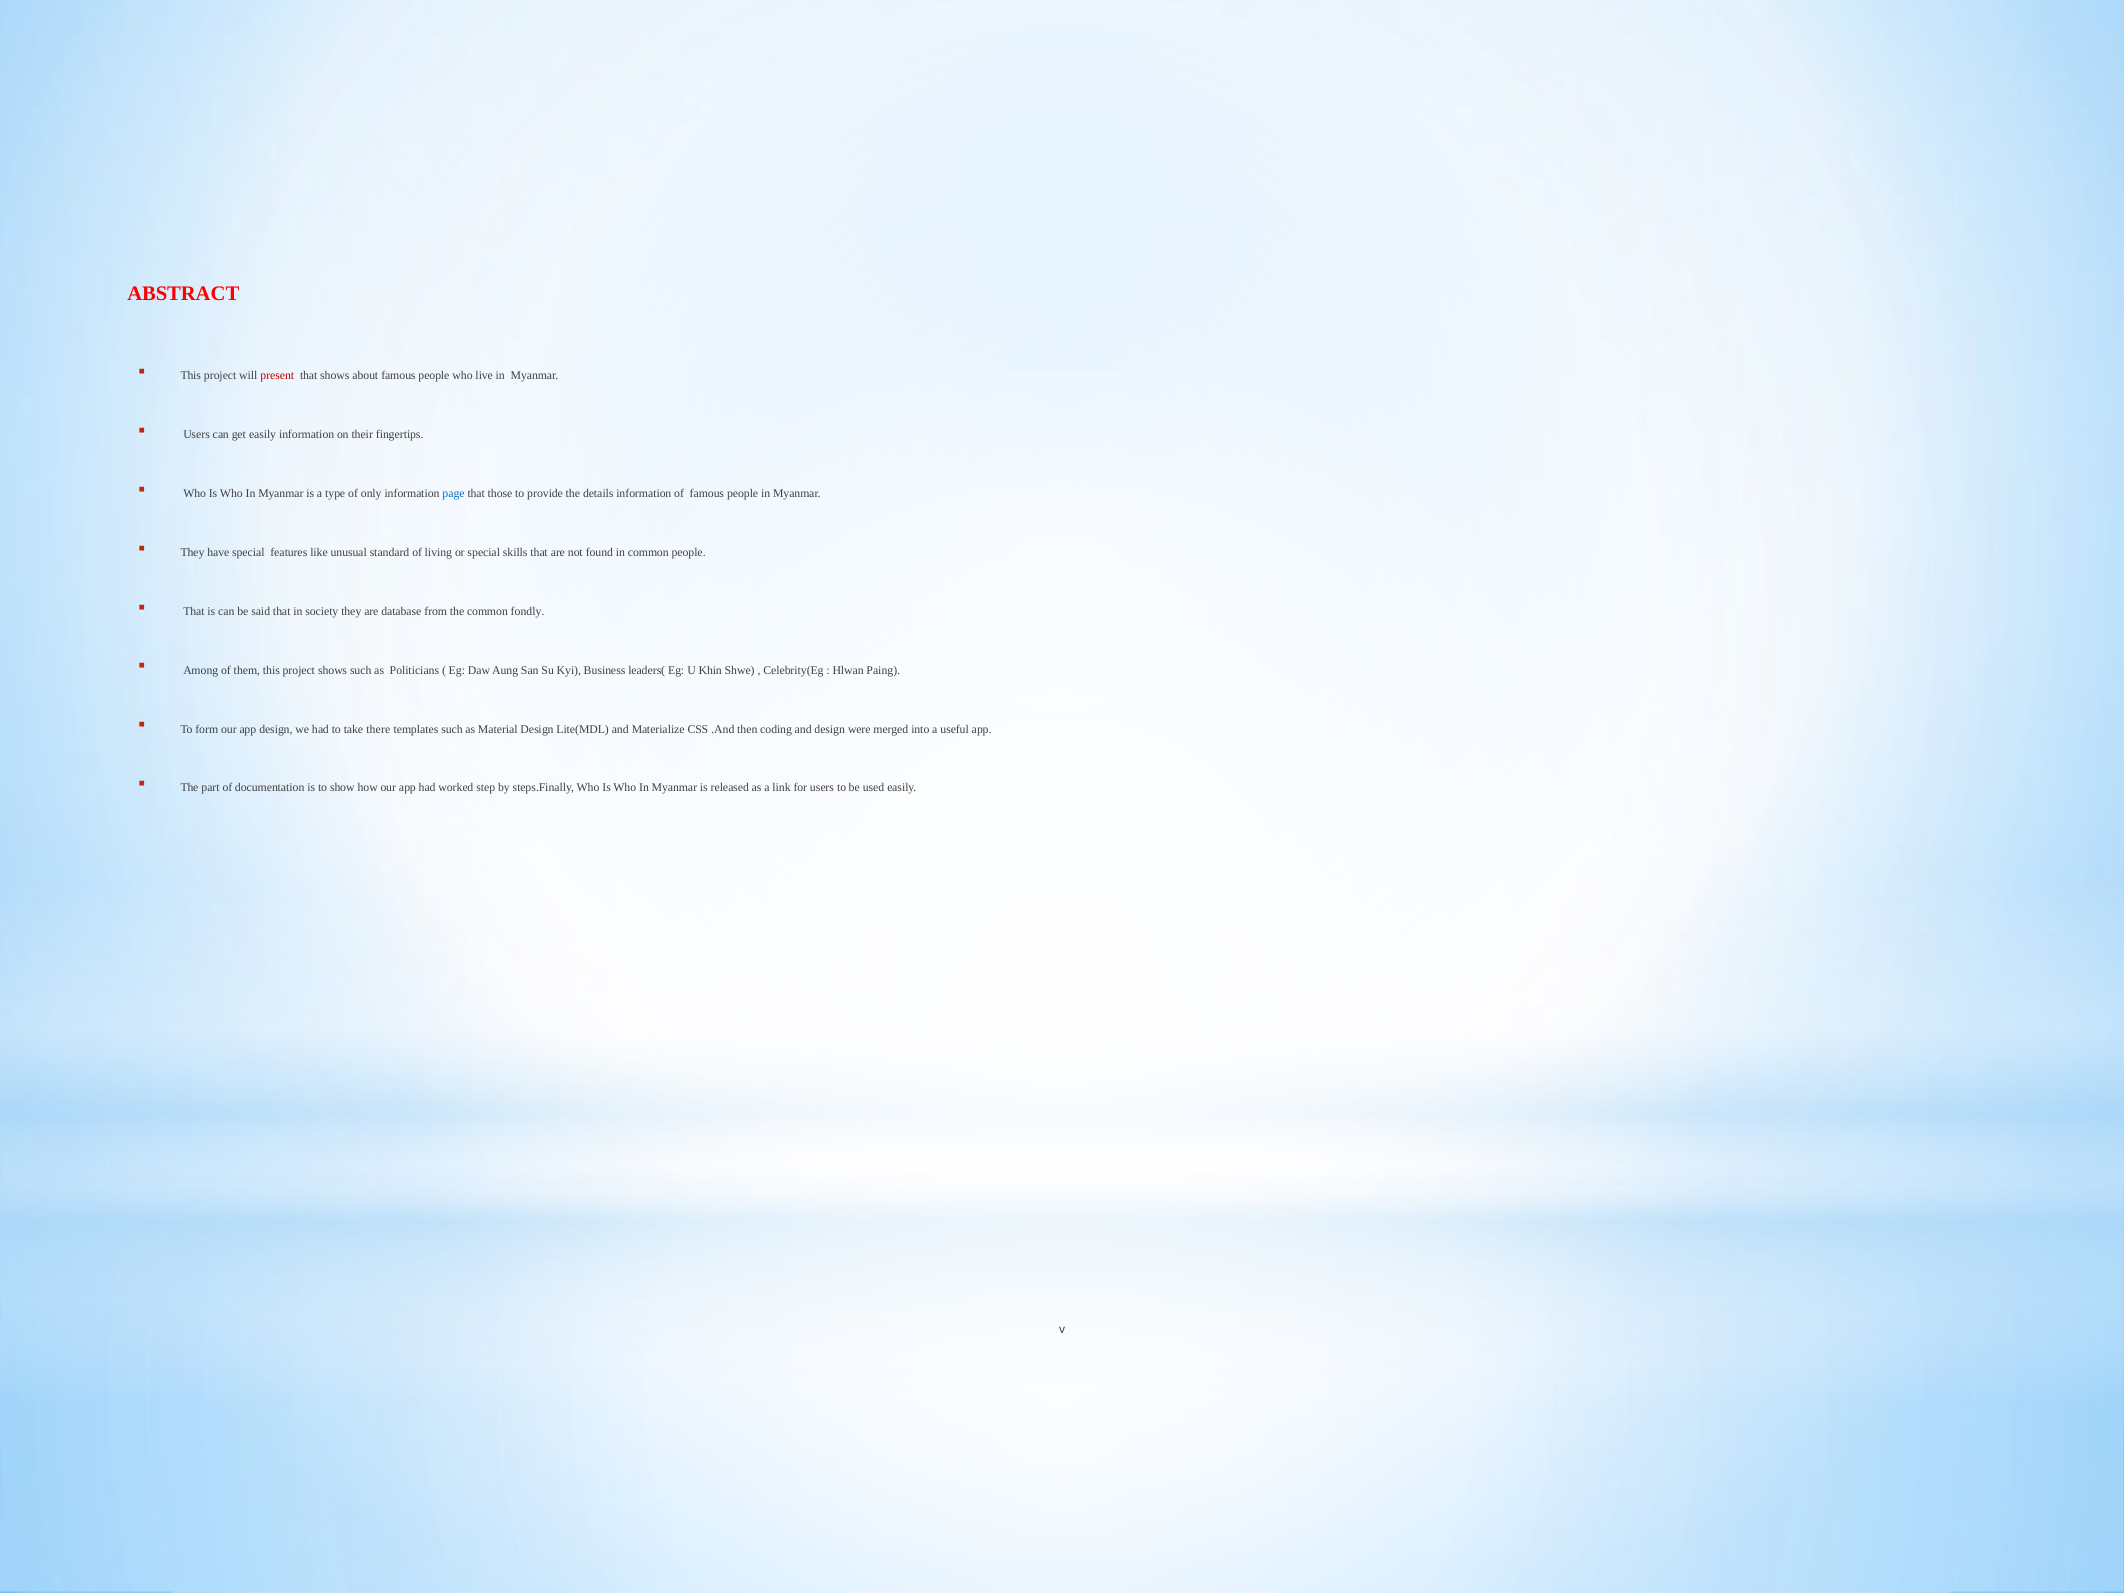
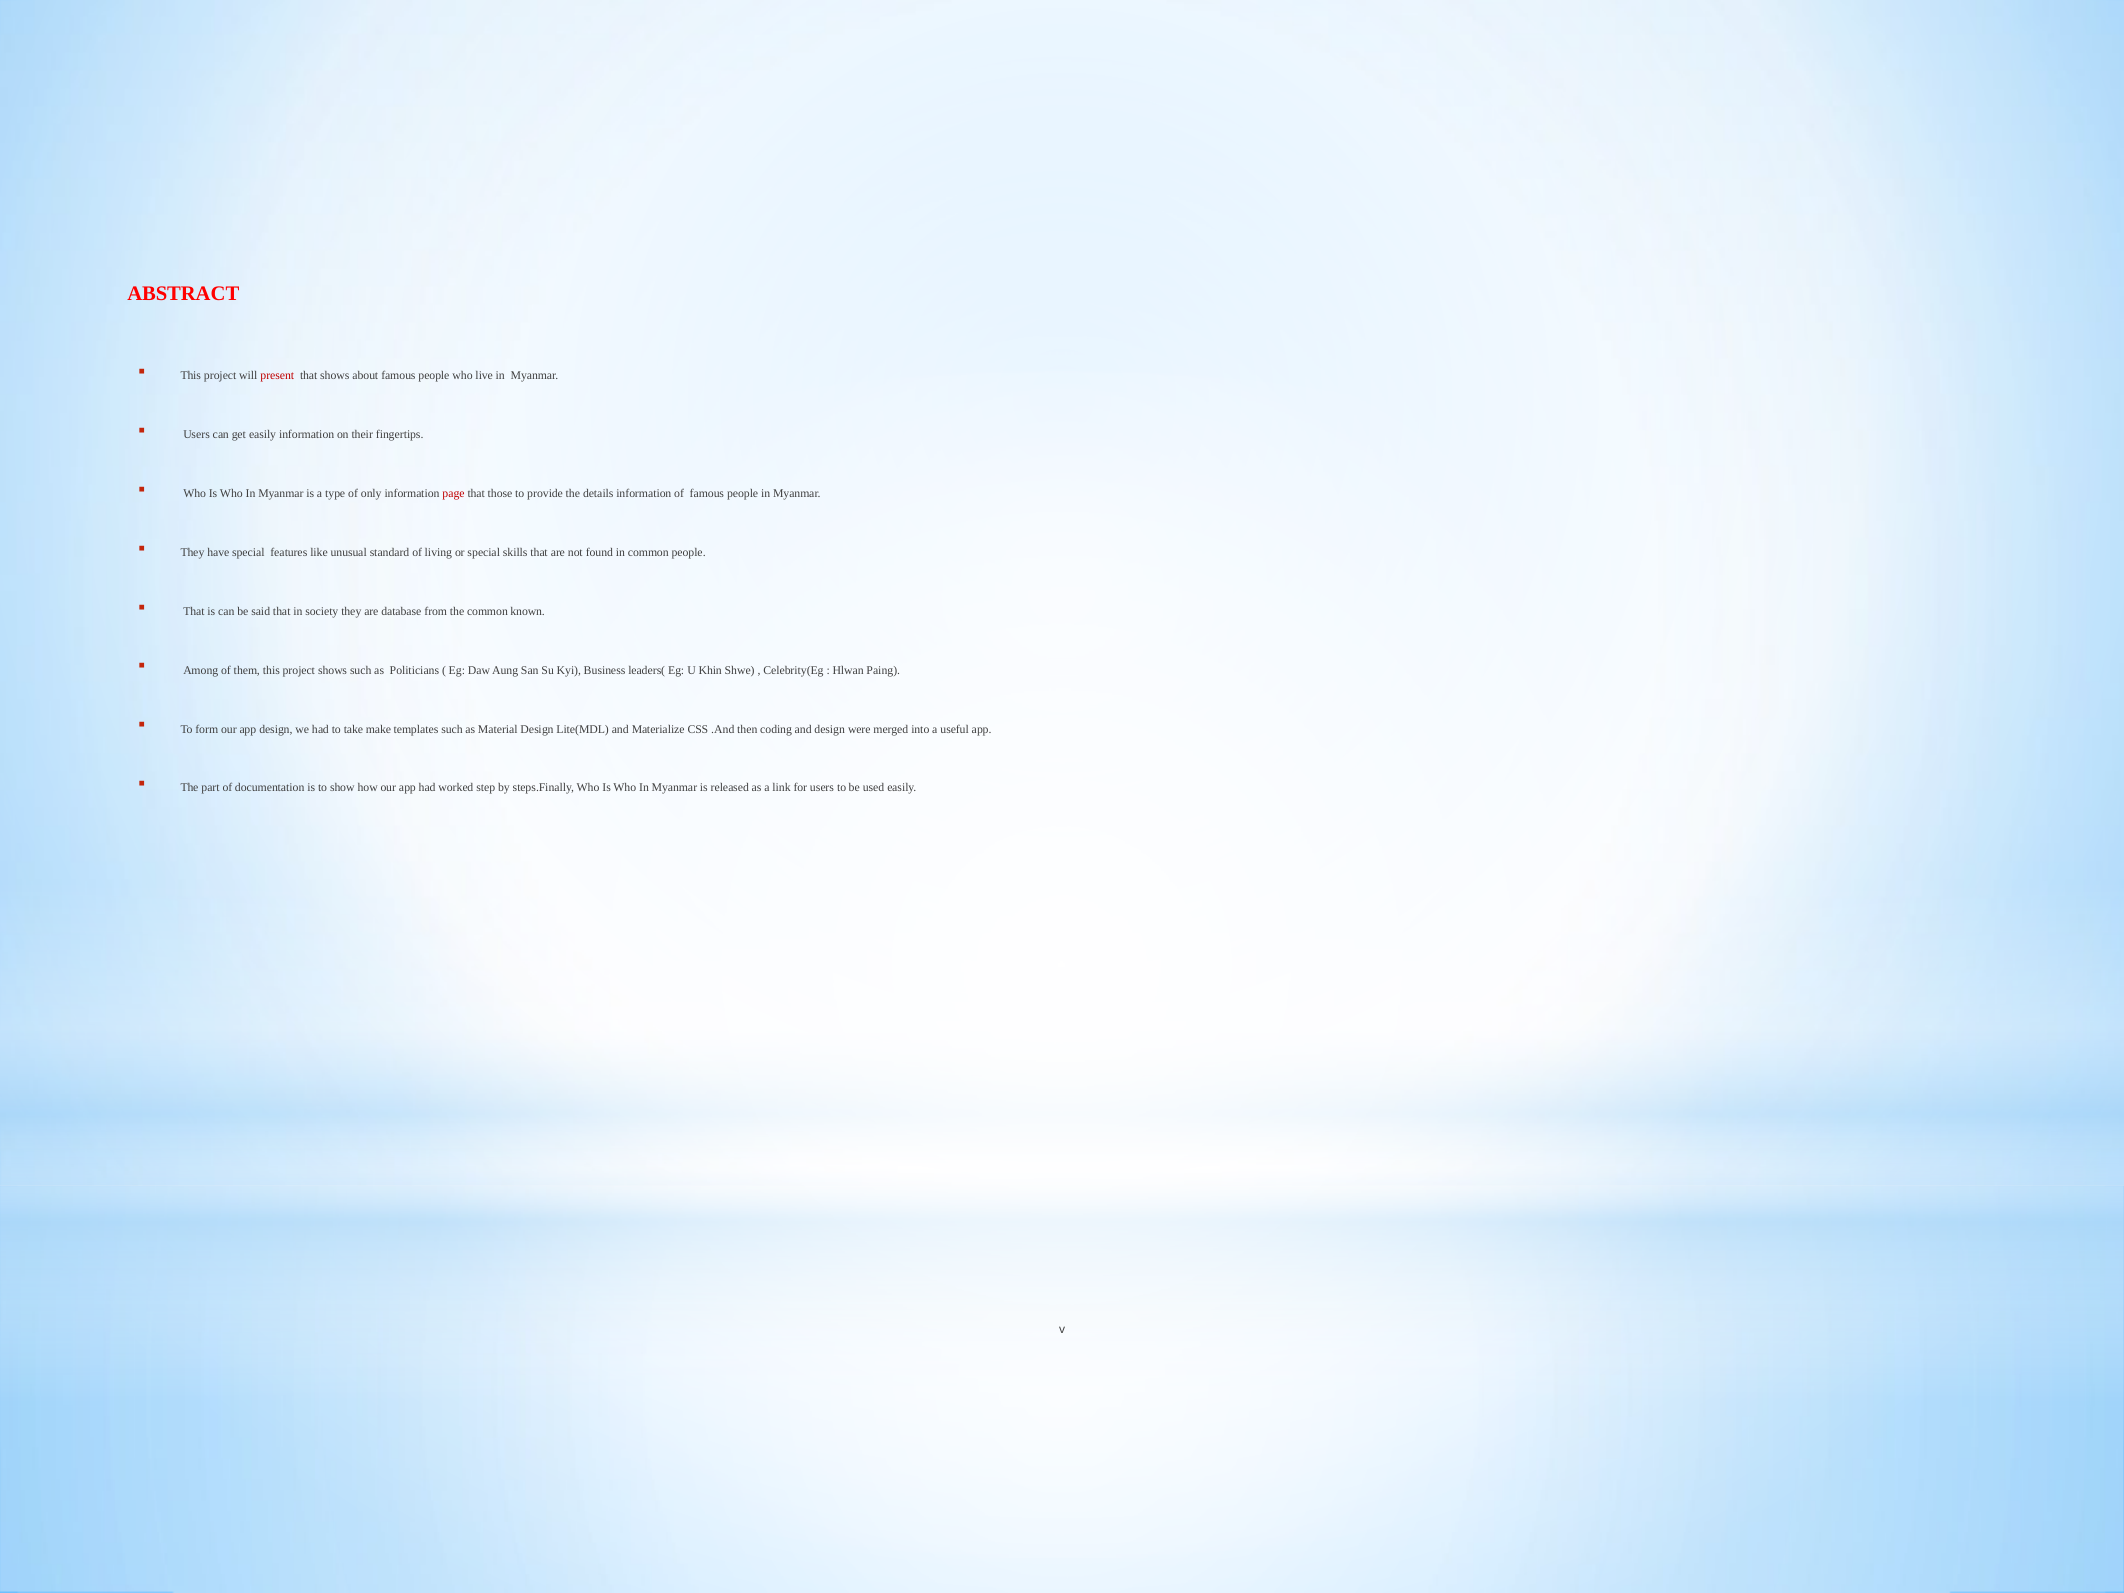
page colour: blue -> red (454, 494)
fondly: fondly -> known (528, 611)
there: there -> make (378, 729)
